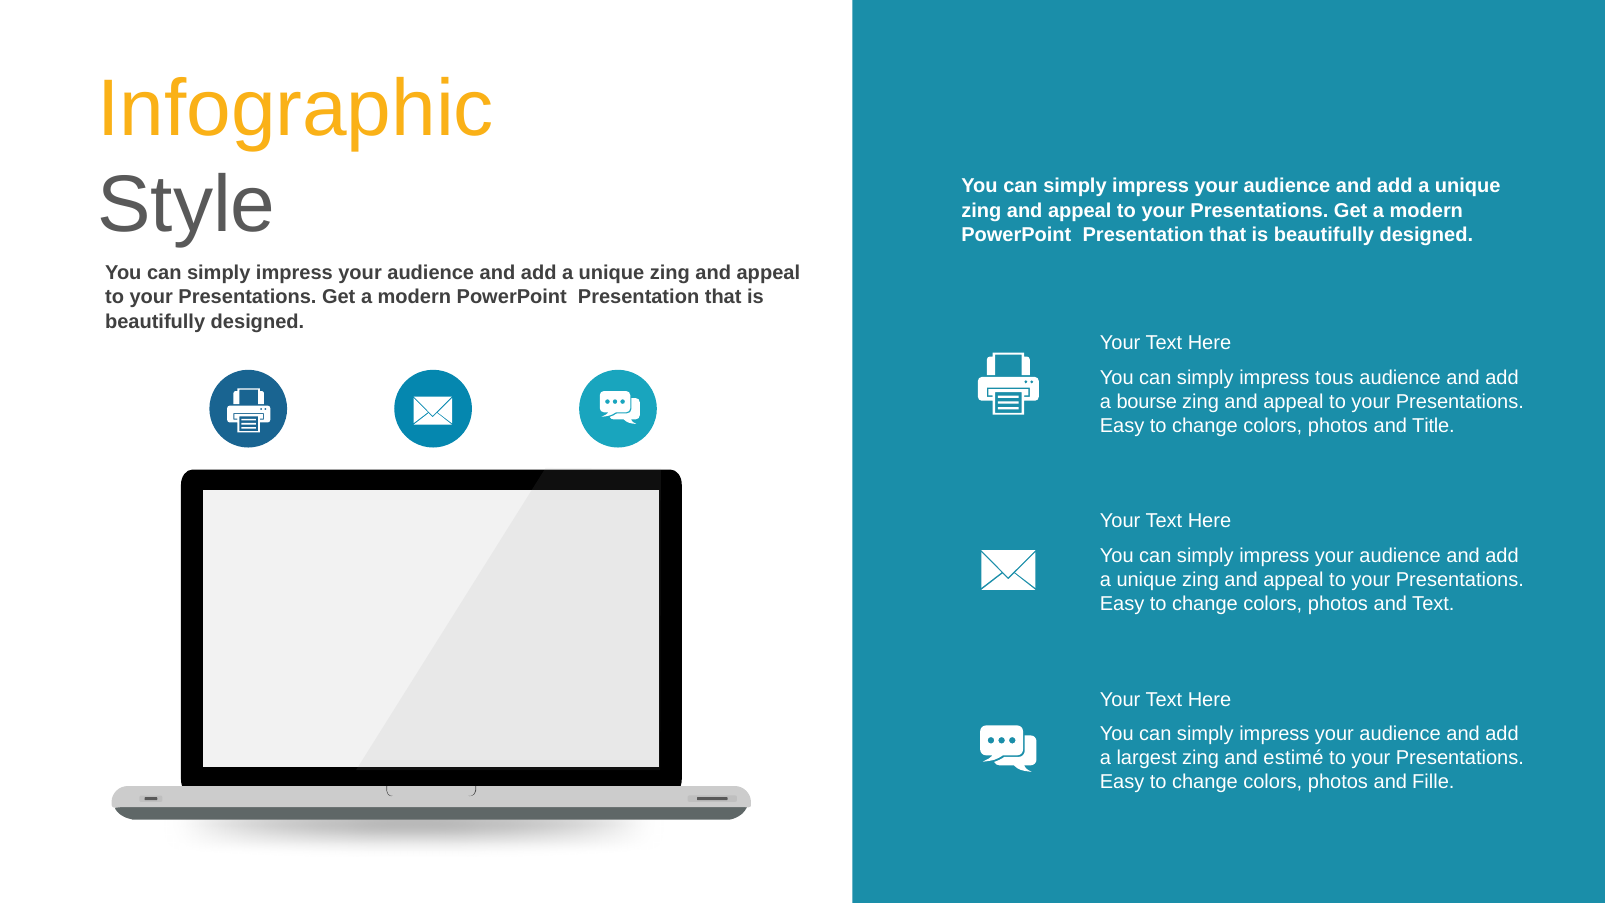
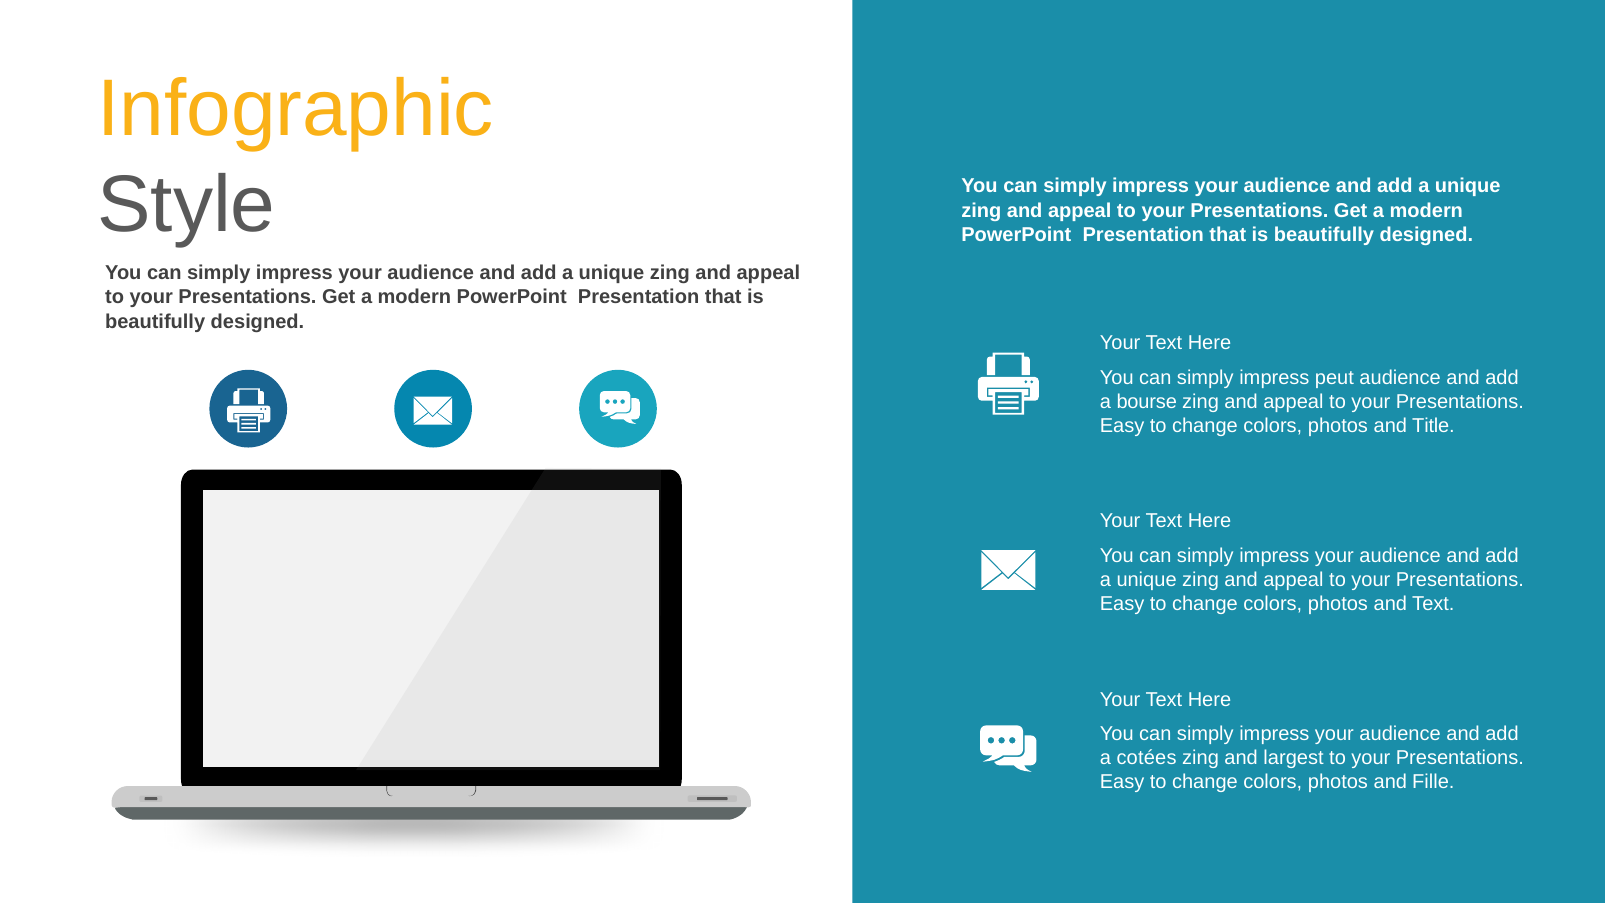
tous: tous -> peut (1334, 377)
largest: largest -> cotées (1147, 758)
estimé: estimé -> largest (1294, 758)
